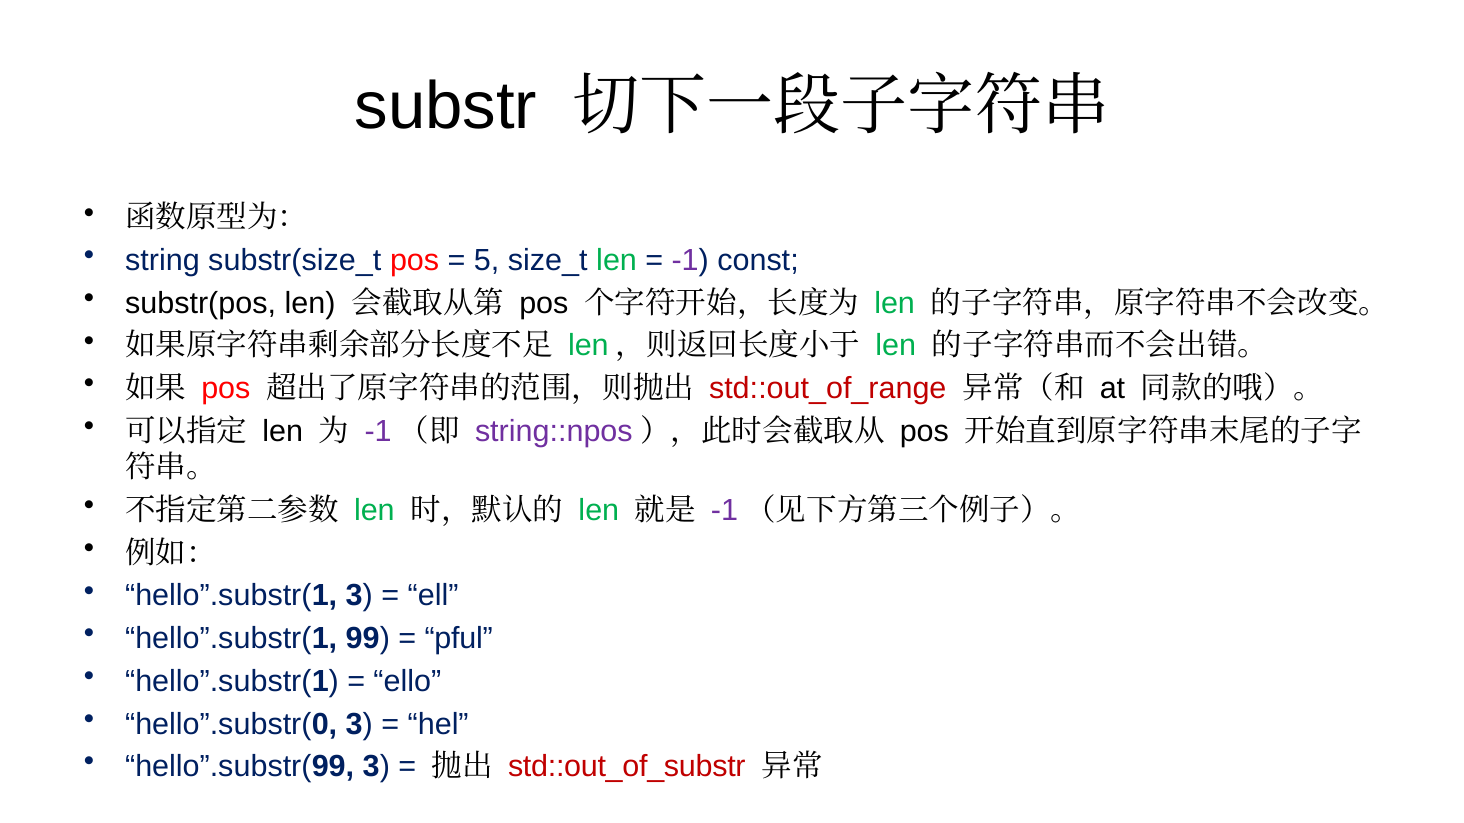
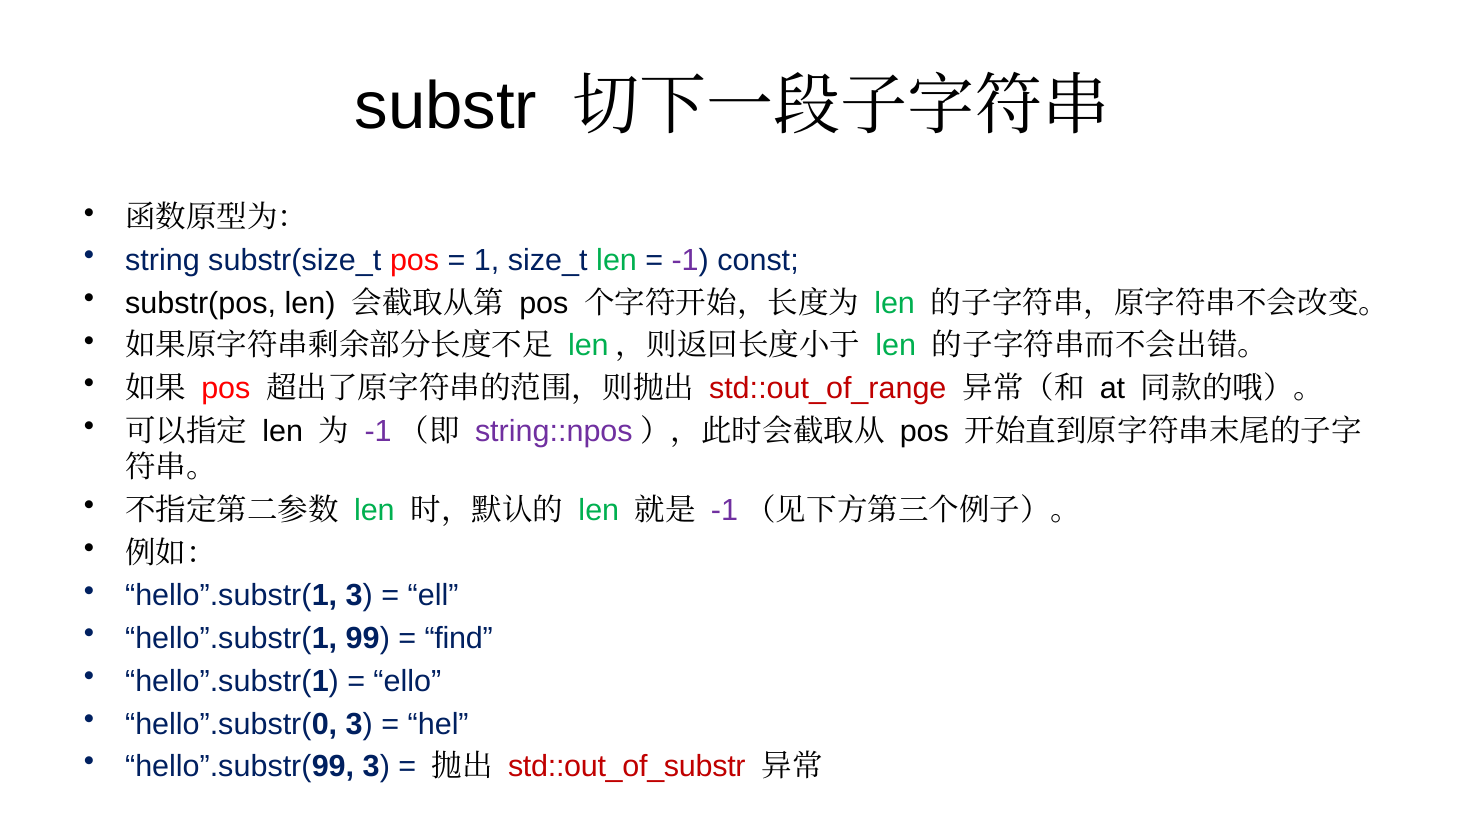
5: 5 -> 1 (487, 261)
pful: pful -> find (459, 639)
